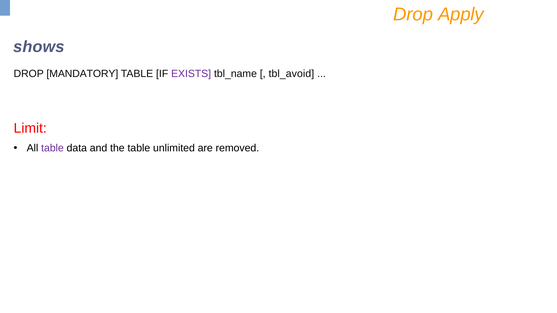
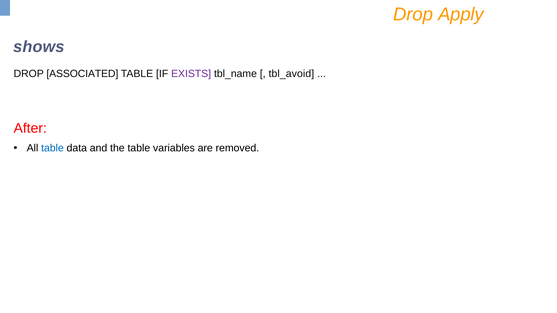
MANDATORY: MANDATORY -> ASSOCIATED (82, 74)
Limit: Limit -> After (30, 128)
table colour: purple -> blue (52, 148)
unlimited: unlimited -> variables (174, 148)
